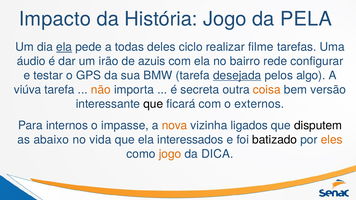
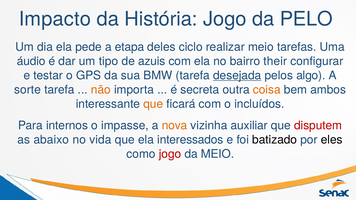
PELA: PELA -> PELO (306, 19)
ela underline: present -> none (64, 47)
todas: todas -> etapa (130, 47)
realizar filme: filme -> meio (261, 47)
irão: irão -> tipo (109, 61)
rede: rede -> their (275, 61)
viúva: viúva -> sorte (27, 90)
versão: versão -> ambos (328, 90)
que colour: black -> orange (153, 104)
externos: externos -> incluídos (259, 104)
ligados: ligados -> auxiliar (249, 126)
disputem colour: black -> red (318, 126)
eles colour: orange -> black (332, 140)
jogo colour: orange -> red (170, 154)
da DICA: DICA -> MEIO (217, 154)
